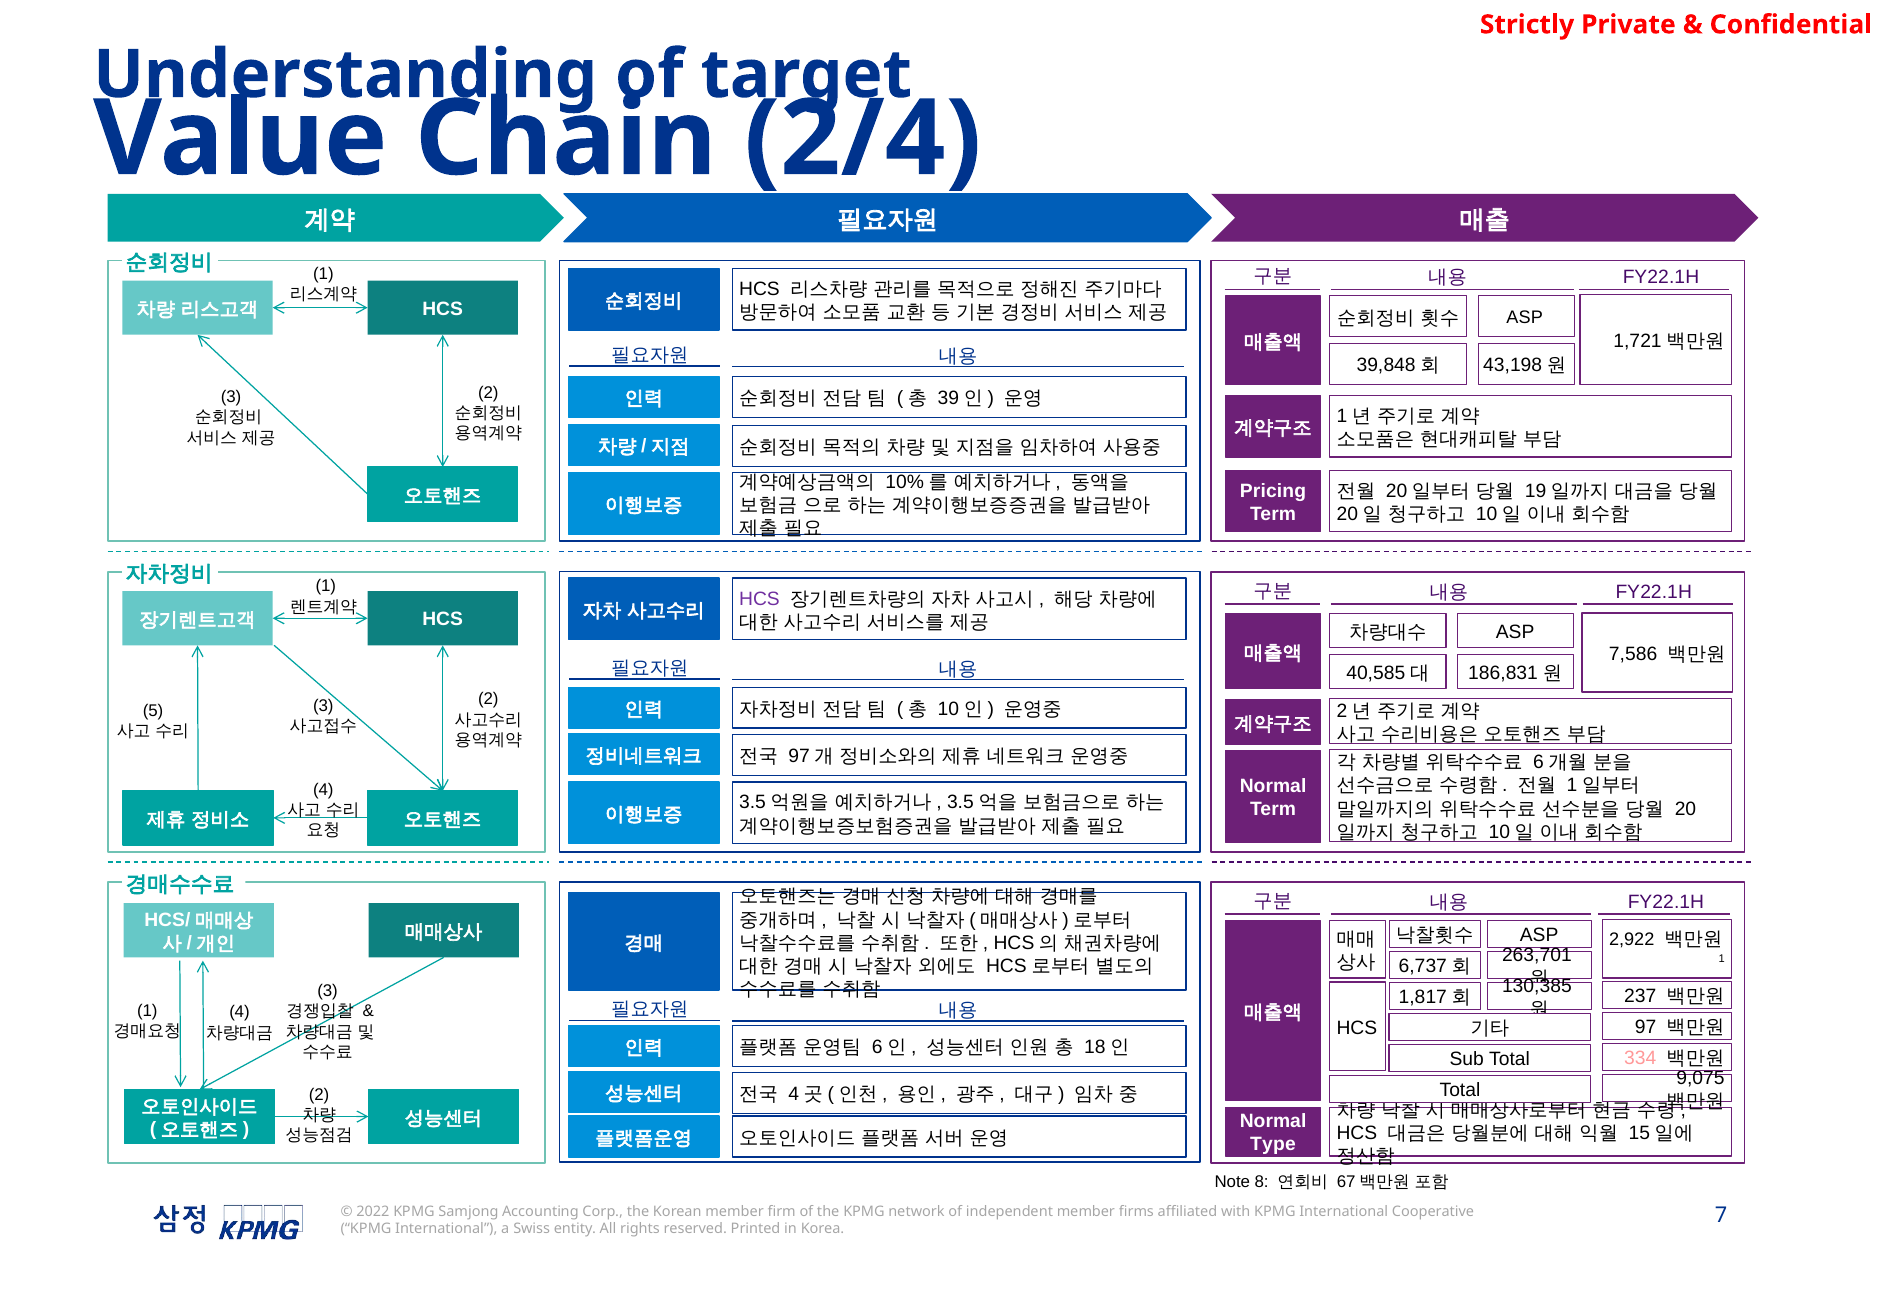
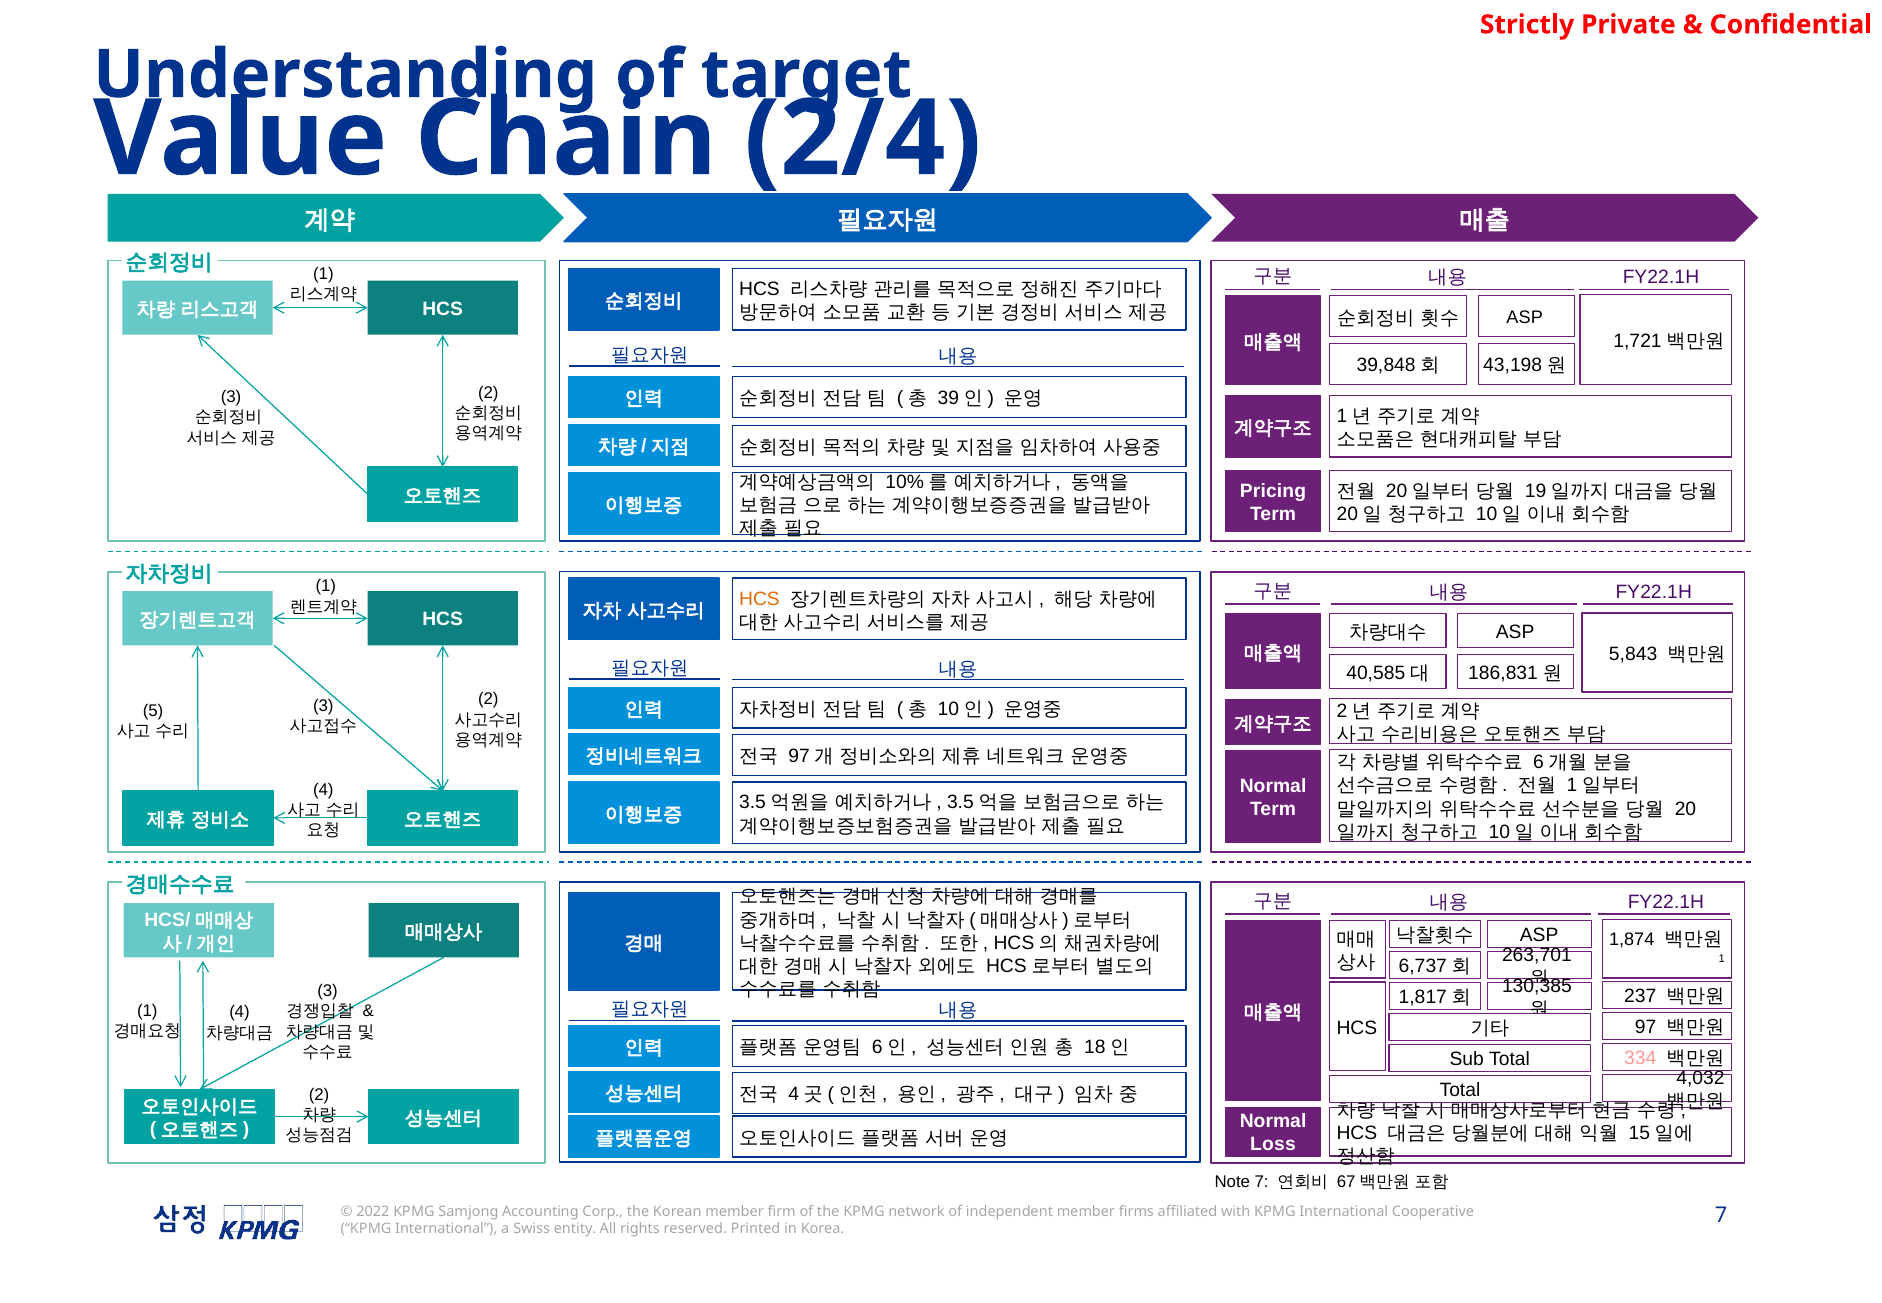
HCS colour: purple -> orange (760, 599)
7,586: 7,586 -> 5,843 (1633, 654)
2,922: 2,922 -> 1,874 (1632, 939)
9,075: 9,075 -> 4,032 (1700, 1078)
Type: Type -> Loss (1273, 1145)
Note 8: 8 -> 7 (1262, 1181)
